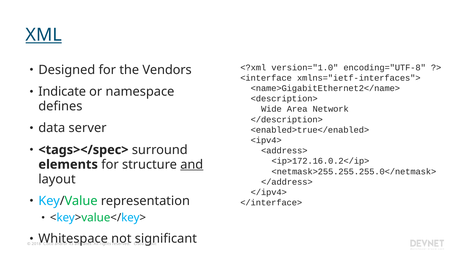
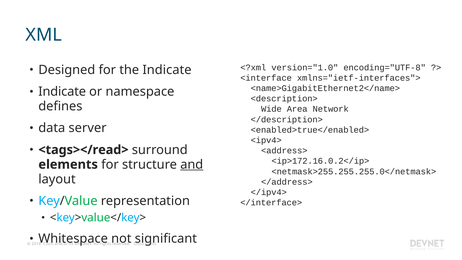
XML underline: present -> none (44, 35)
the Vendors: Vendors -> Indicate (167, 70)
<tags></spec>: <tags></spec> -> <tags></read> (83, 150)
